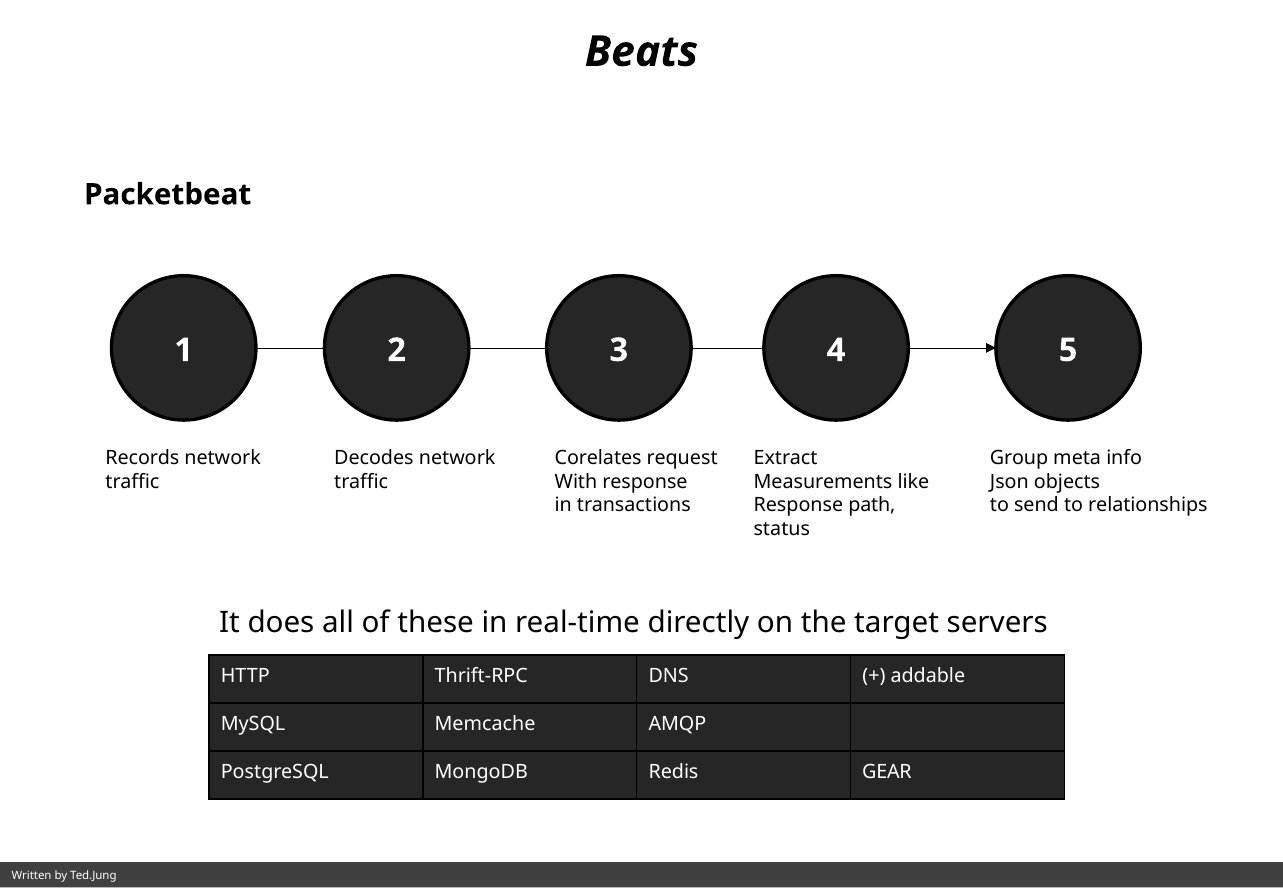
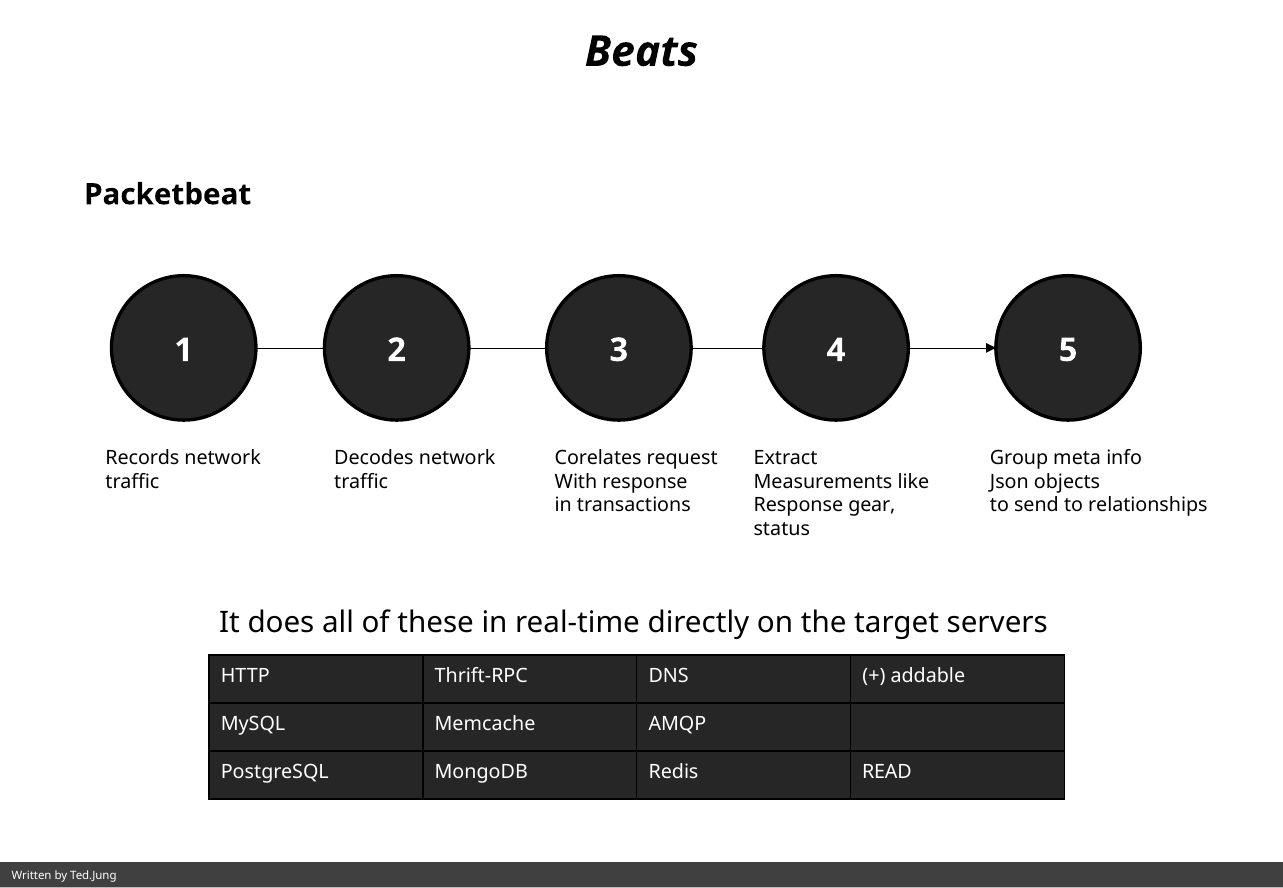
path: path -> gear (872, 505)
GEAR: GEAR -> READ (887, 772)
